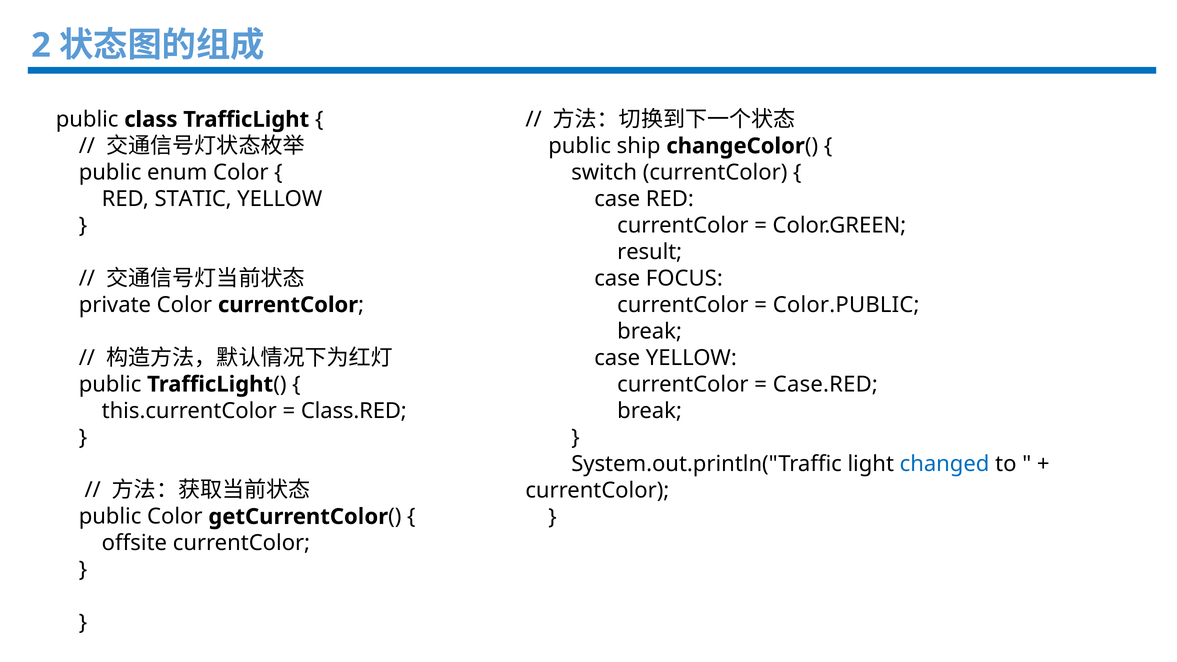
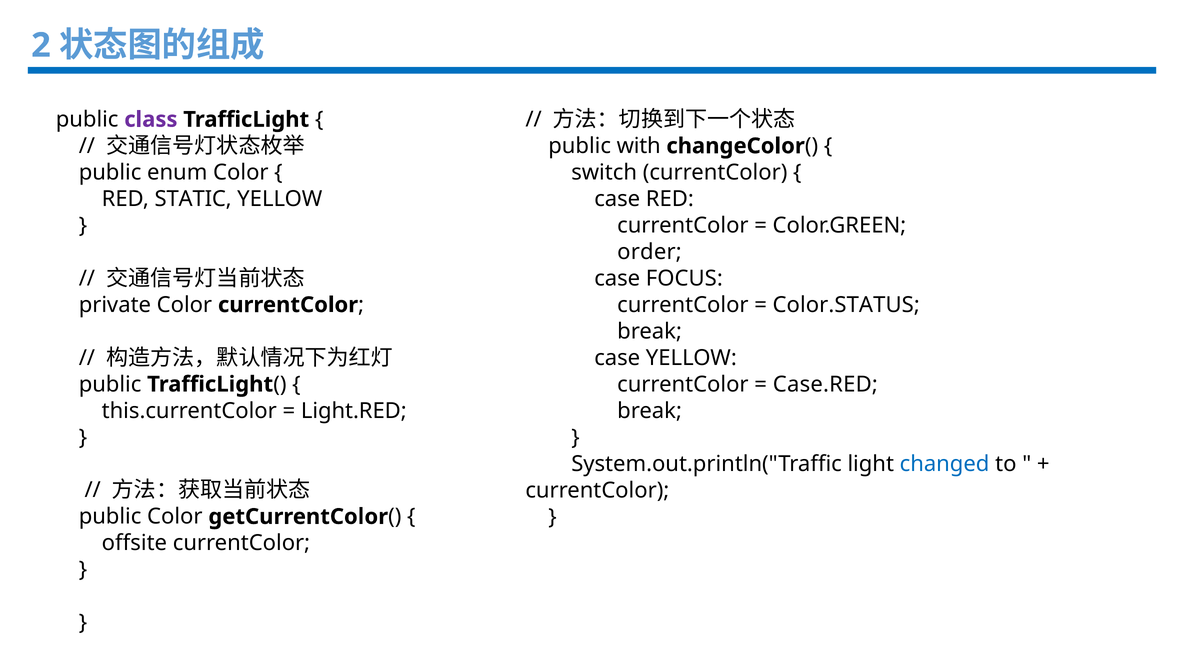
class colour: black -> purple (151, 119)
ship: ship -> with (639, 146)
result: result -> order (649, 252)
Color.PUBLIC: Color.PUBLIC -> Color.STATUS (846, 305)
Class.RED: Class.RED -> Light.RED (354, 411)
